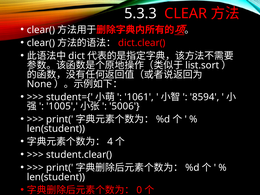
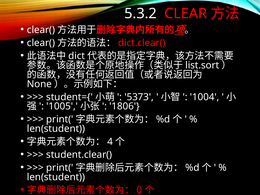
5.3.3: 5.3.3 -> 5.3.2 (141, 13)
1061: 1061 -> 5373 (139, 97)
8594: 8594 -> 1004 (205, 97)
5006: 5006 -> 1806 (125, 106)
